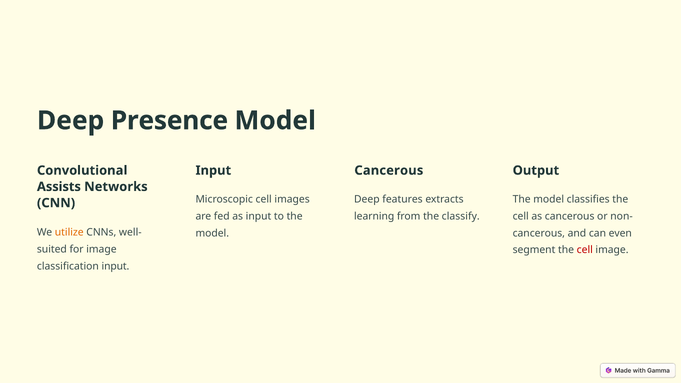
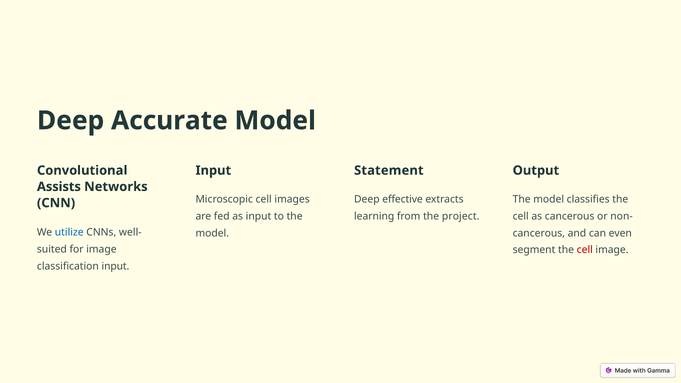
Presence: Presence -> Accurate (169, 121)
Cancerous: Cancerous -> Statement (389, 170)
features: features -> effective (403, 200)
classify: classify -> project (461, 216)
utilize colour: orange -> blue (69, 233)
